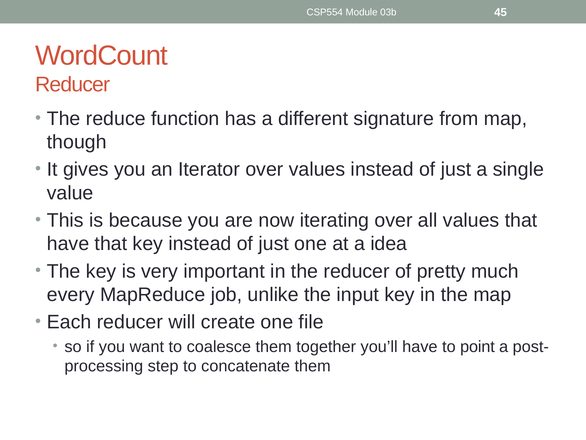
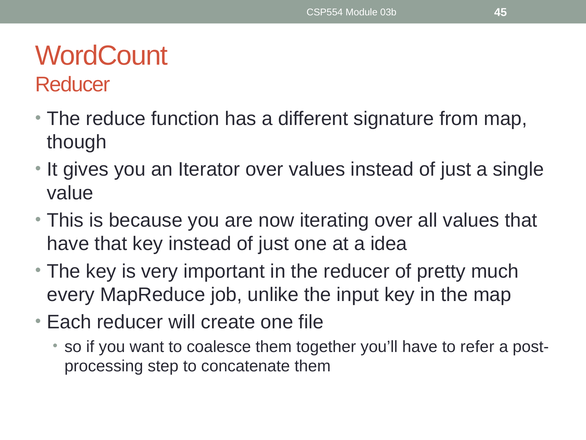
point: point -> refer (477, 346)
